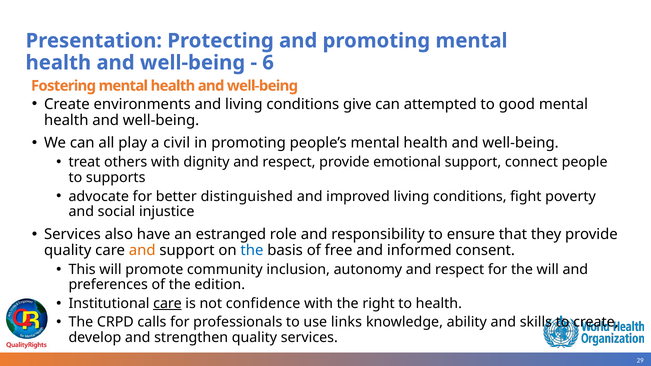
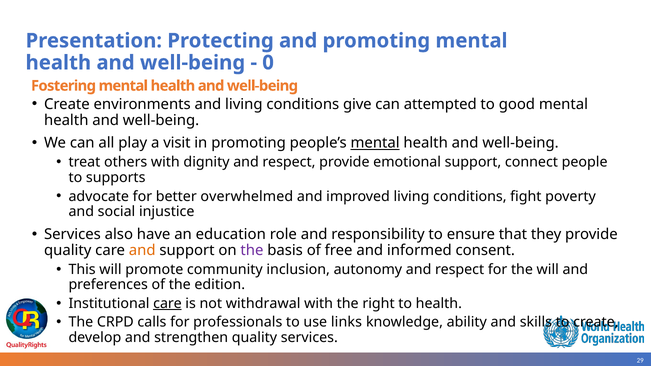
6: 6 -> 0 (268, 63)
civil: civil -> visit (177, 143)
mental underline: none -> present (375, 143)
distinguished: distinguished -> overwhelmed (247, 196)
estranged: estranged -> education (231, 234)
the colour: blue -> purple (252, 250)
confidence: confidence -> withdrawal (263, 304)
